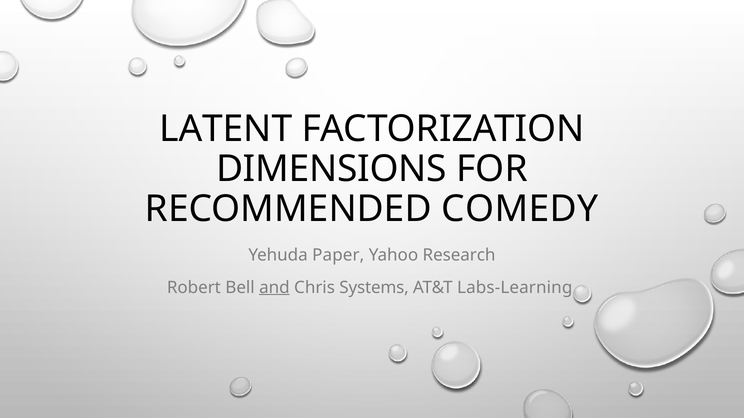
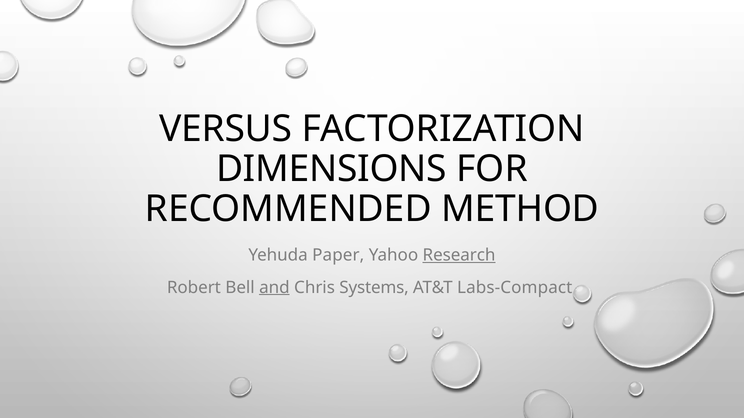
LATENT: LATENT -> VERSUS (226, 129)
COMEDY: COMEDY -> METHOD (520, 209)
Research underline: none -> present (459, 255)
Labs-Learning: Labs-Learning -> Labs-Compact (515, 288)
